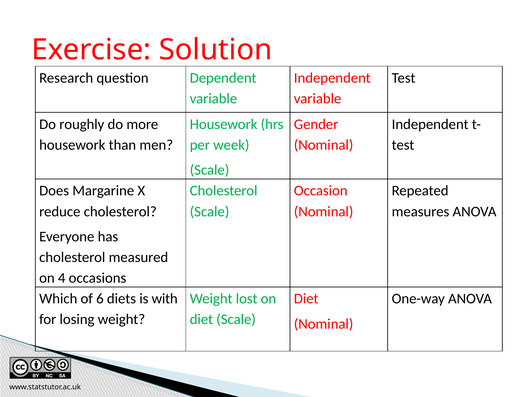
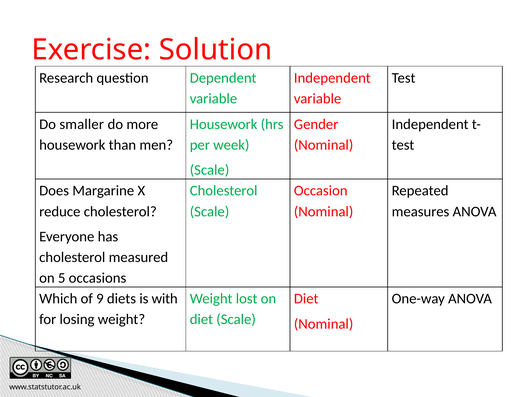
roughly: roughly -> smaller (82, 124)
4: 4 -> 5 (62, 278)
6: 6 -> 9 (100, 299)
